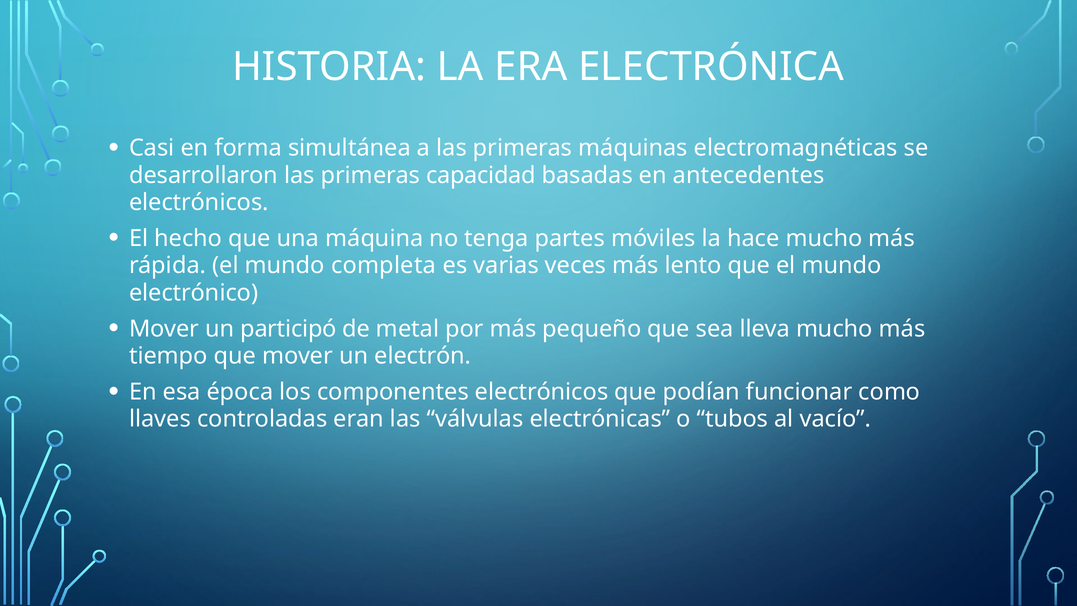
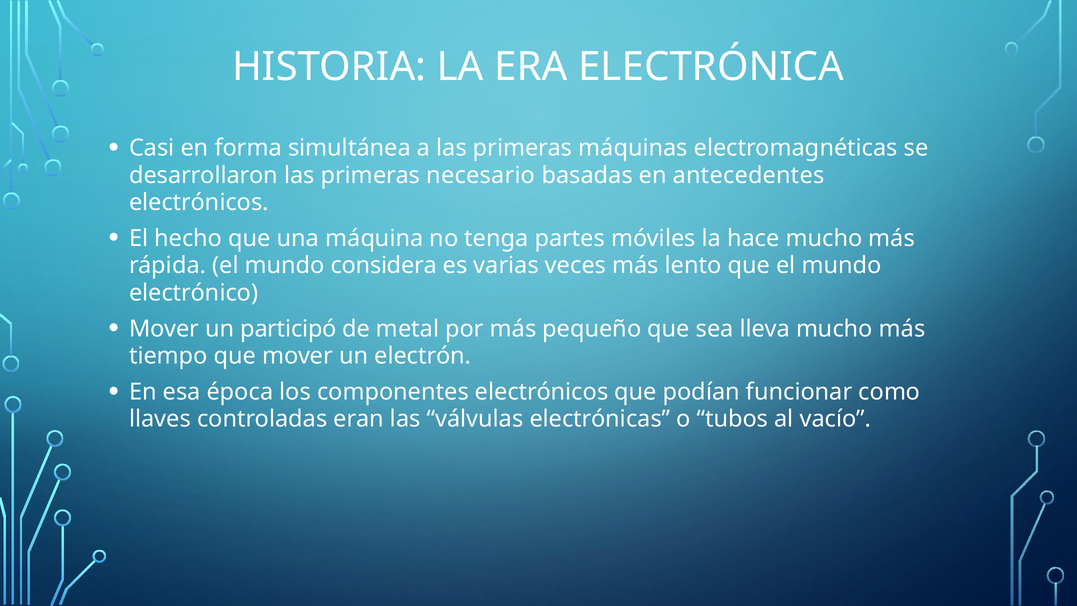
capacidad: capacidad -> necesario (481, 175)
completa: completa -> considera (384, 266)
